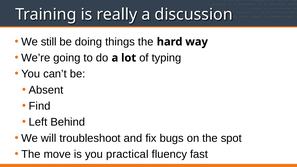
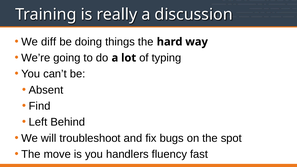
still: still -> diff (49, 42)
practical: practical -> handlers (127, 154)
